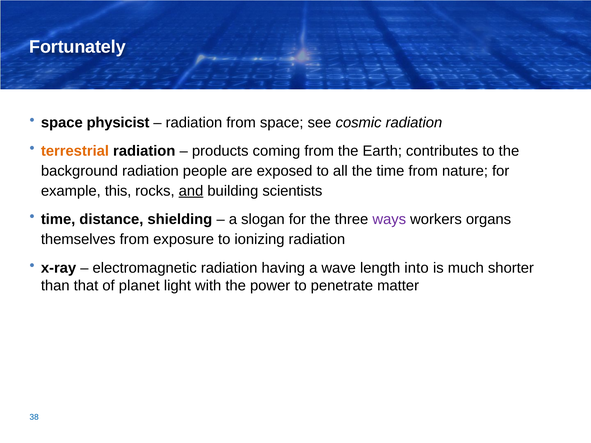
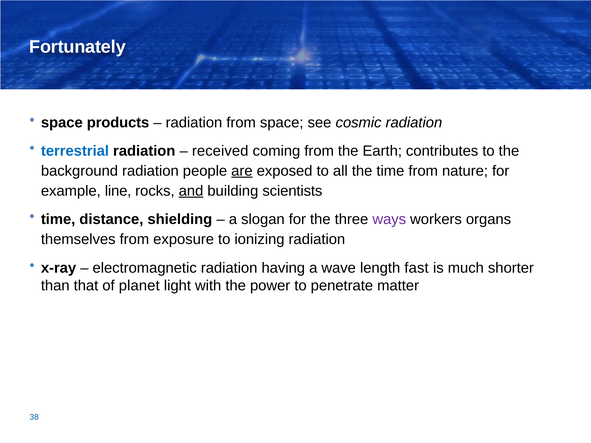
physicist: physicist -> products (118, 123)
terrestrial colour: orange -> blue (75, 151)
products: products -> received (220, 151)
are underline: none -> present (242, 171)
this: this -> line (118, 191)
into: into -> fast (417, 268)
